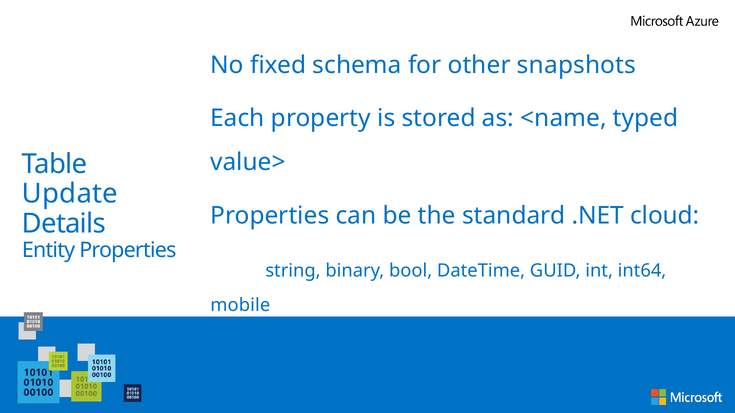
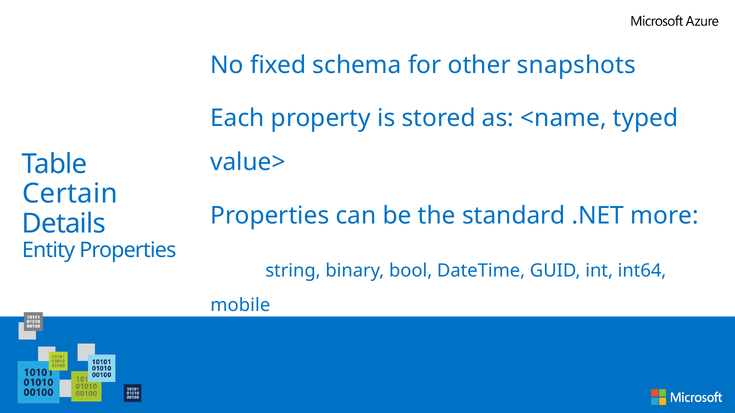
Update: Update -> Certain (70, 194)
cloud: cloud -> more (665, 216)
